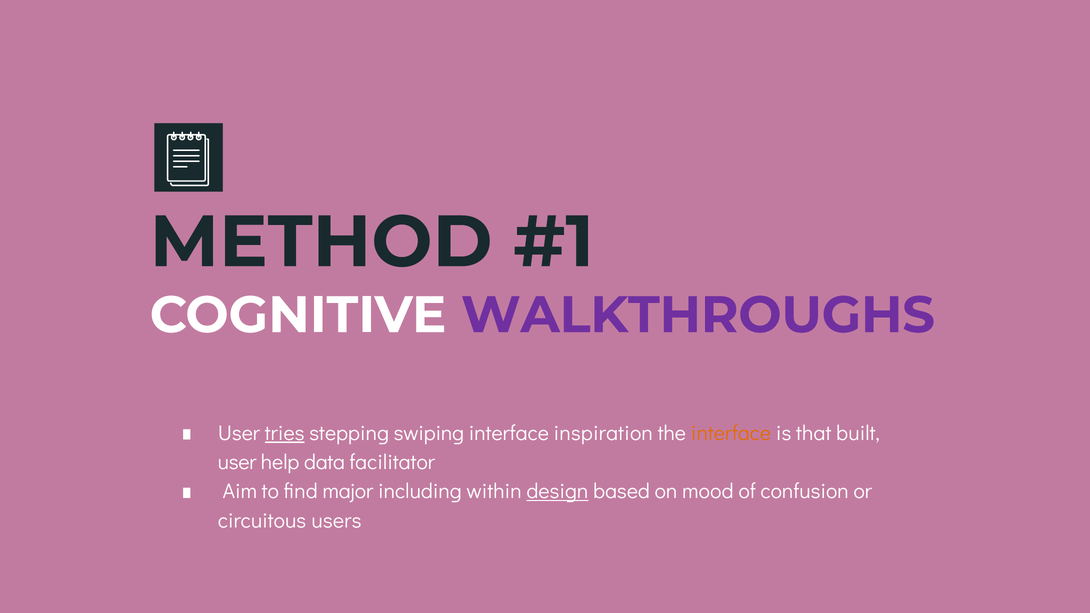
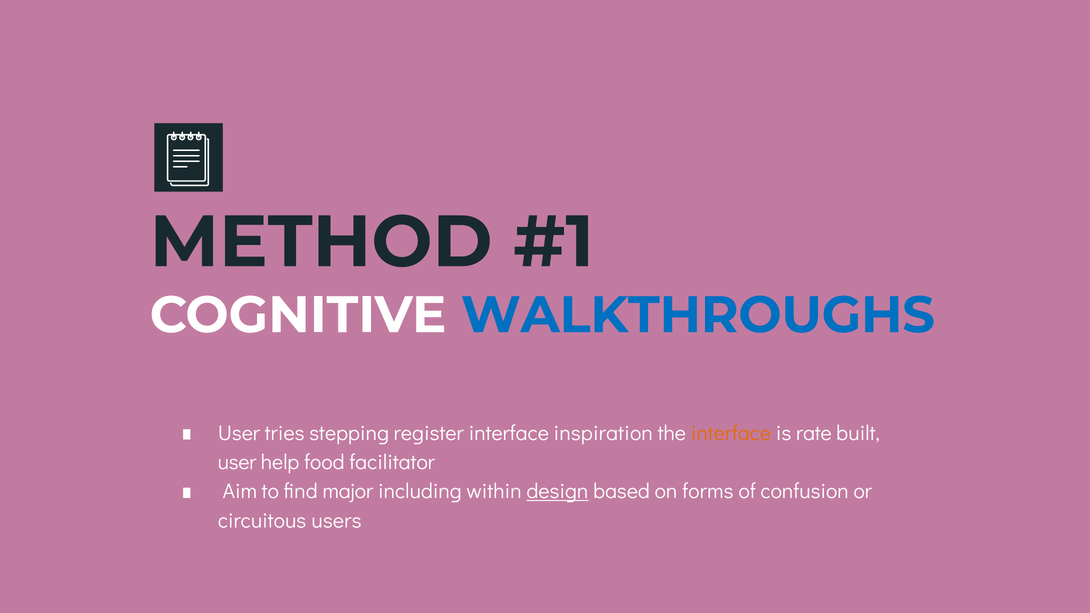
WALKTHROUGHS colour: purple -> blue (698, 315)
tries underline: present -> none (285, 433)
swiping: swiping -> register (429, 433)
that: that -> rate (814, 433)
data: data -> food (324, 462)
mood: mood -> forms (708, 492)
